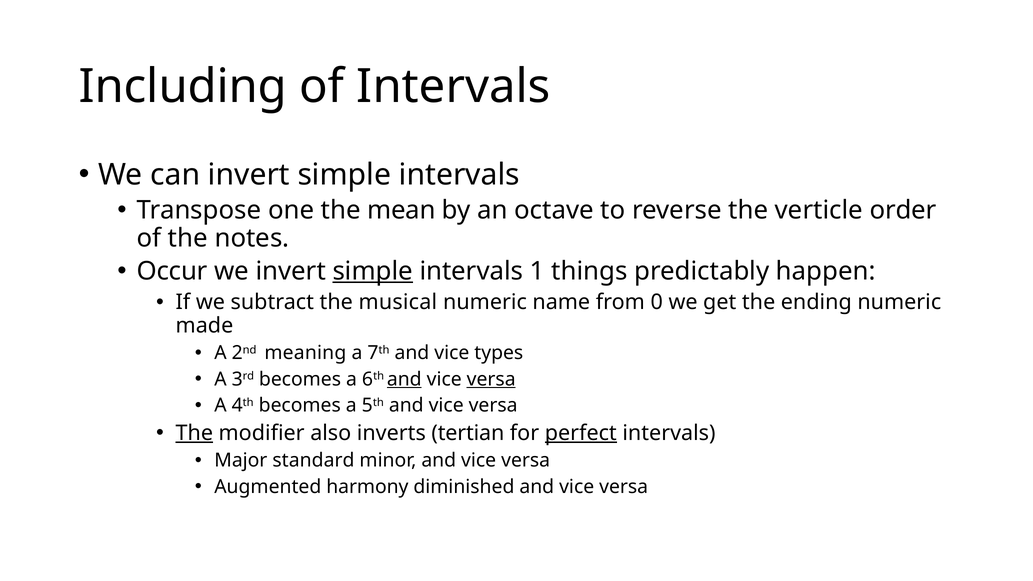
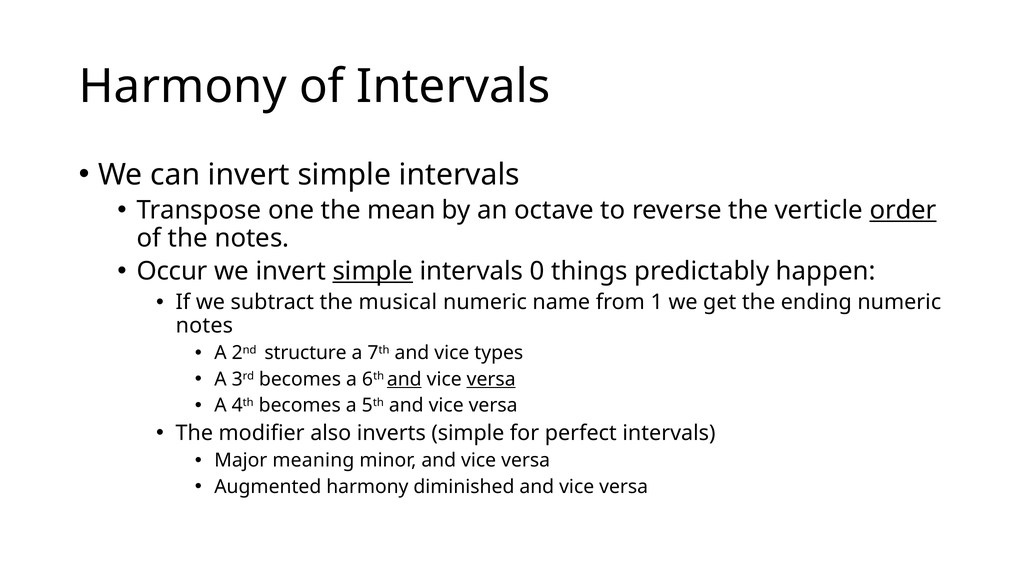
Including: Including -> Harmony (183, 87)
order underline: none -> present (903, 210)
1: 1 -> 0 (537, 271)
0: 0 -> 1 (657, 302)
made: made -> notes (204, 326)
meaning: meaning -> structure (306, 353)
The underline: present -> none (194, 433)
inverts tertian: tertian -> simple (468, 433)
perfect underline: present -> none (581, 433)
standard: standard -> meaning (313, 461)
